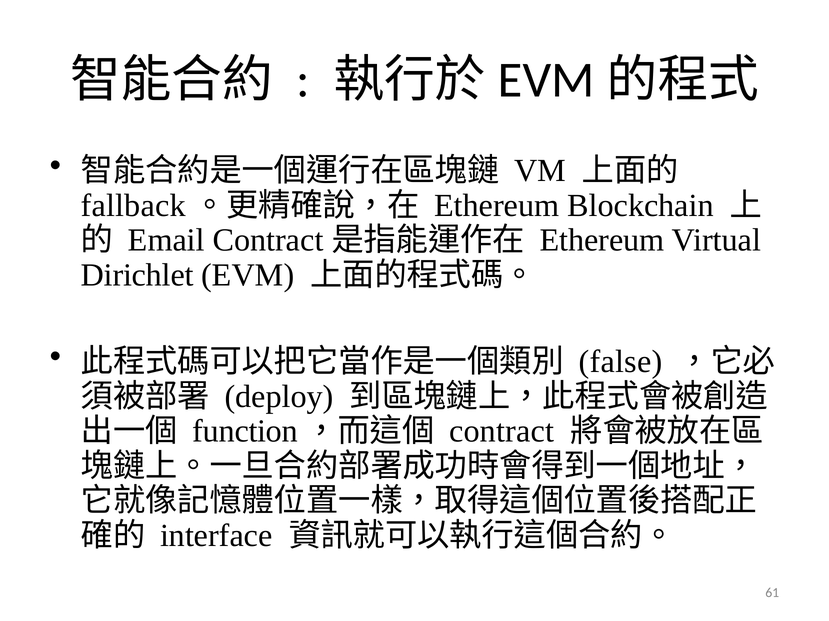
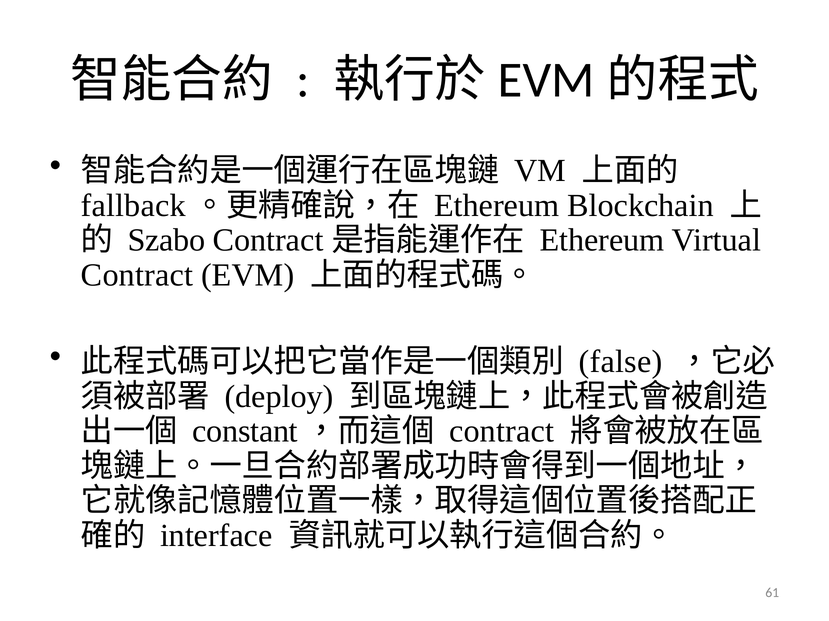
Email: Email -> Szabo (167, 240)
Dirichlet: Dirichlet -> Contract (137, 275)
function: function -> constant (245, 432)
